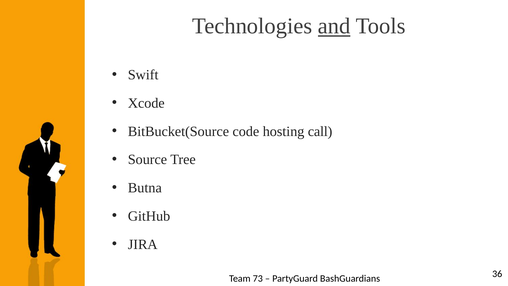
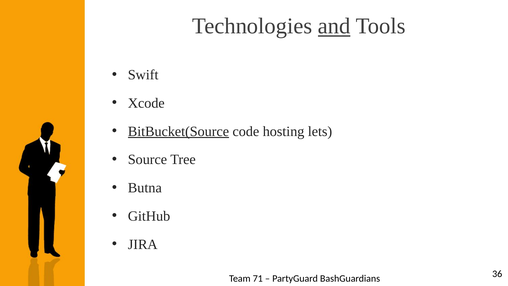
BitBucket(Source underline: none -> present (178, 131)
call: call -> lets (320, 131)
73: 73 -> 71 (258, 278)
